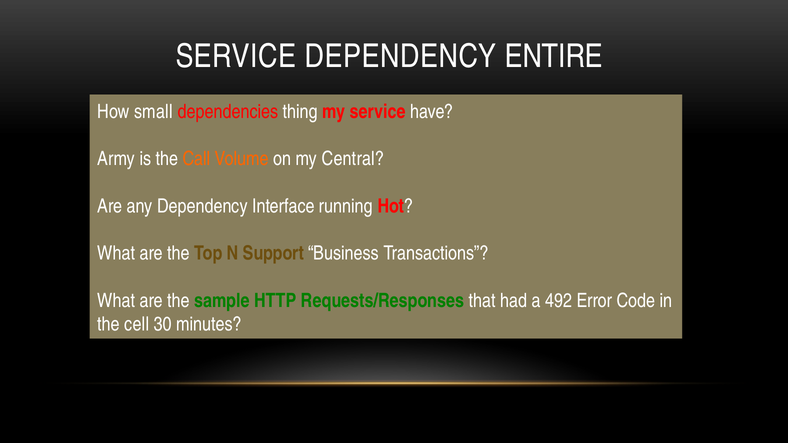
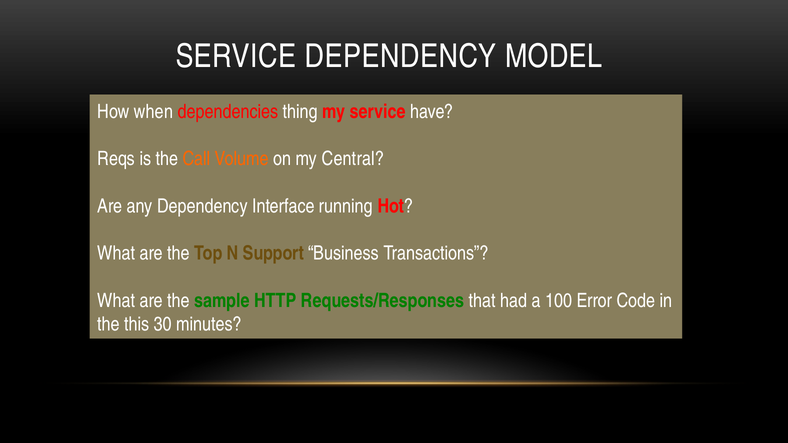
ENTIRE: ENTIRE -> MODEL (554, 57)
small: small -> when (153, 112)
Army: Army -> Reqs (116, 159)
492: 492 -> 100 (559, 301)
cell: cell -> this (137, 324)
